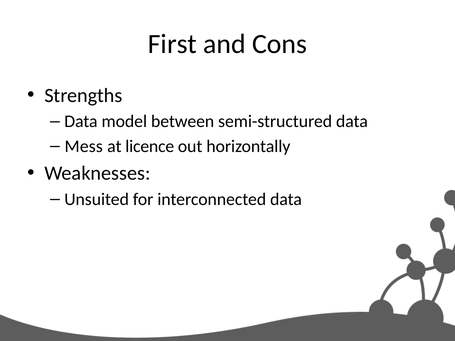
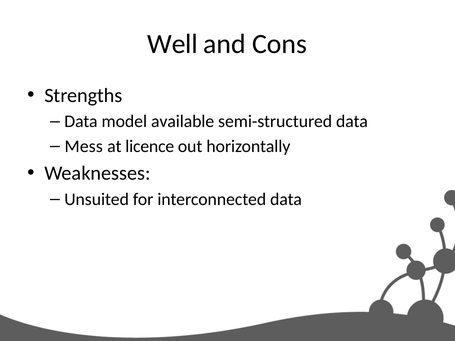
First: First -> Well (173, 44)
between: between -> available (183, 122)
